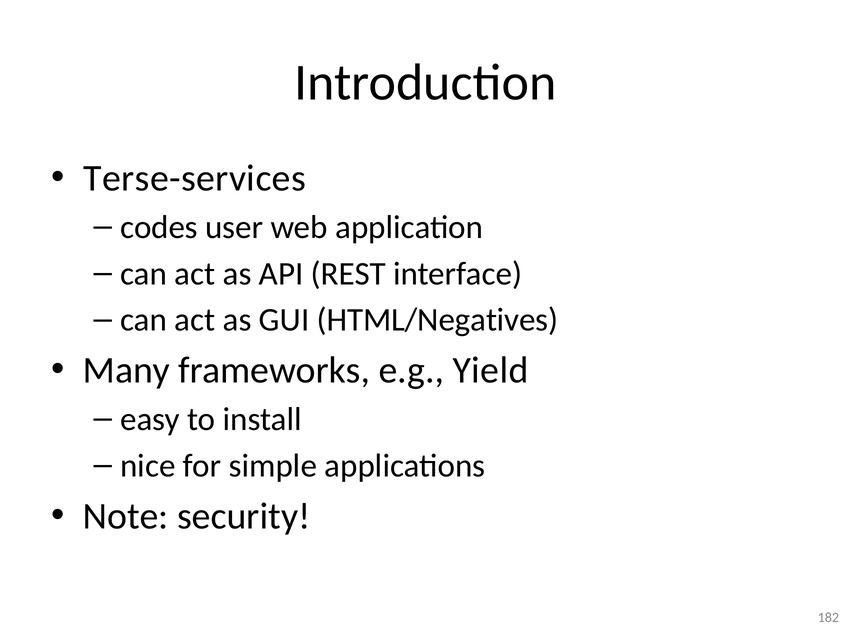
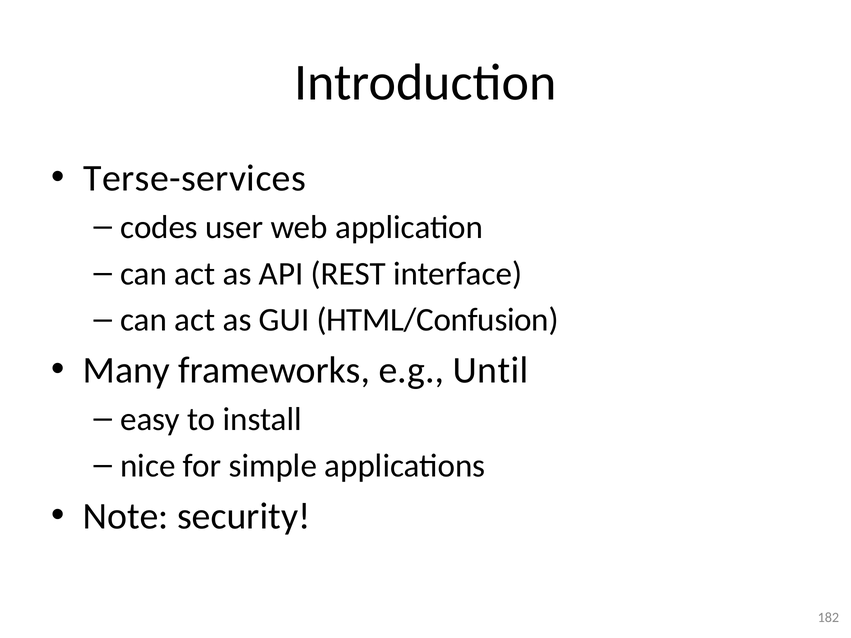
HTML/Negatives: HTML/Negatives -> HTML/Confusion (438, 320)
Yield: Yield -> Until (491, 371)
